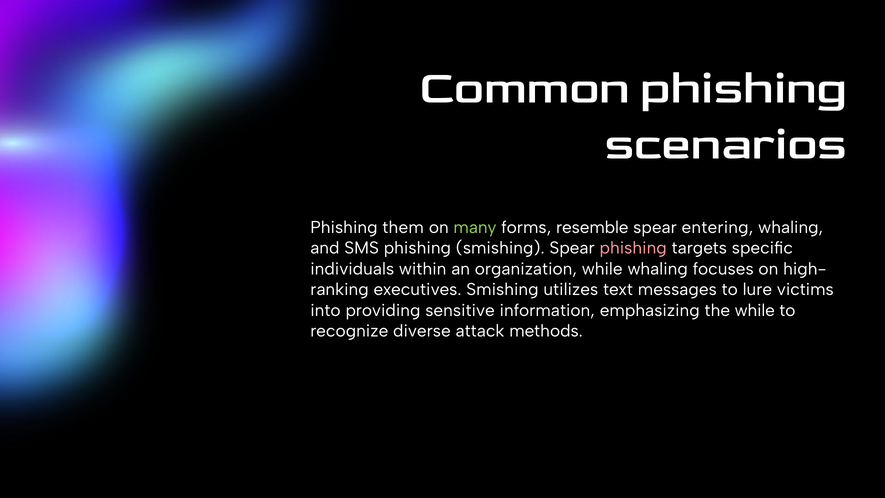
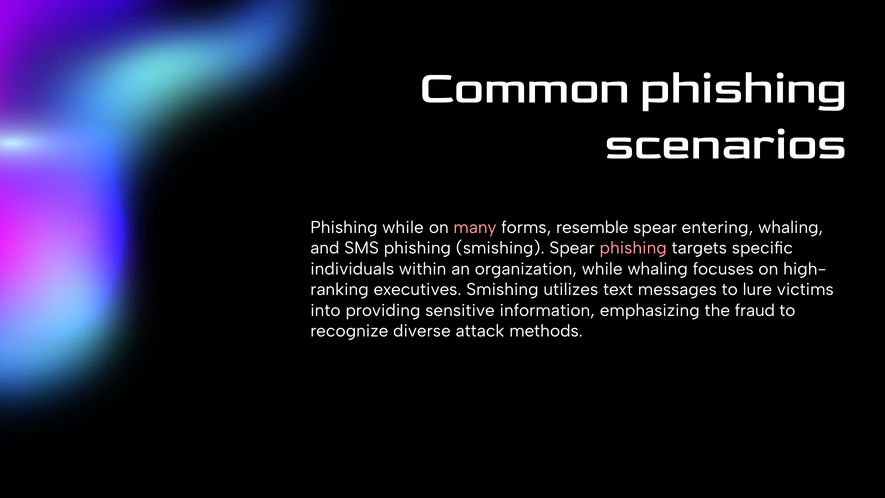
Phishing them: them -> while (403, 228)
many colour: light green -> pink (475, 228)
the while: while -> fraud (755, 310)
